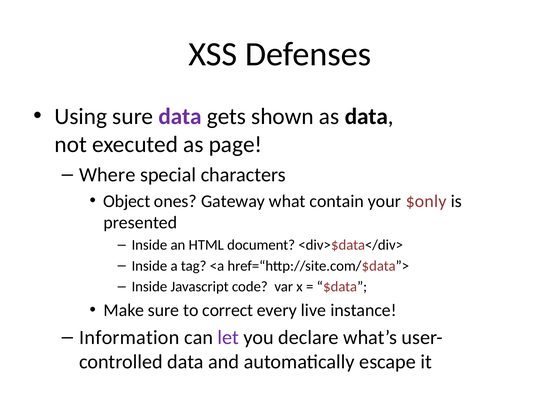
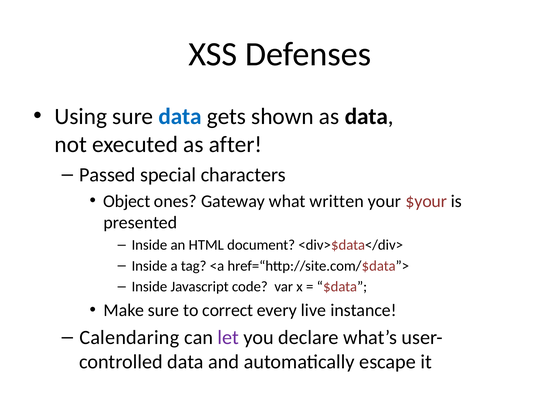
data colour: purple -> blue (180, 116)
page: page -> after (235, 144)
Where: Where -> Passed (107, 175)
contain: contain -> written (337, 201)
$only: $only -> $your (426, 201)
Information: Information -> Calendaring (129, 338)
